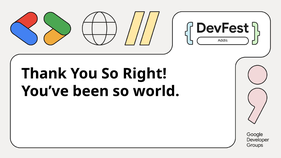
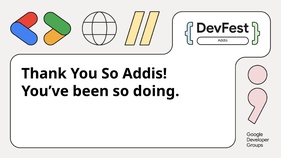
So Right: Right -> Addis (145, 74)
world: world -> doing (156, 91)
